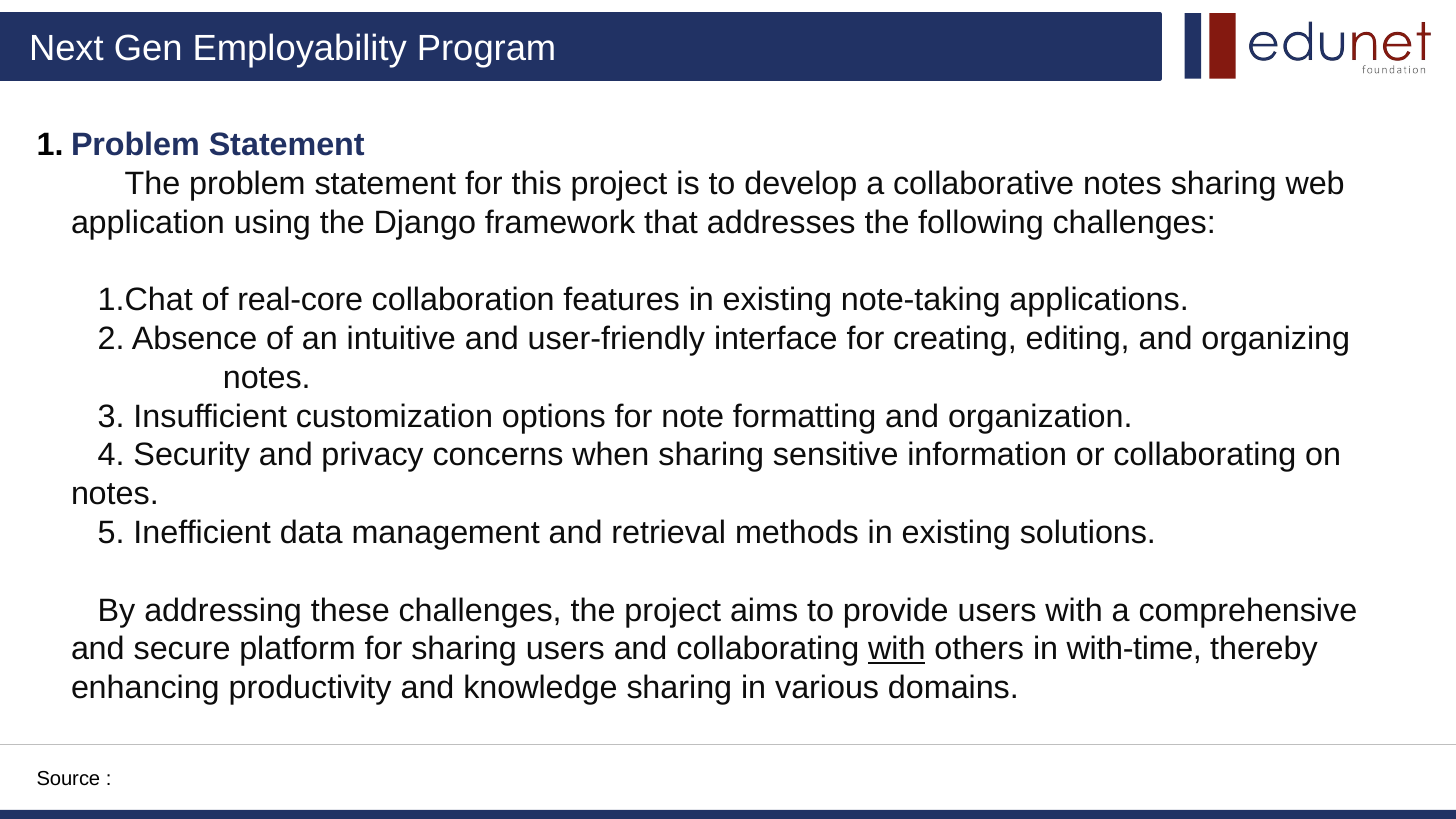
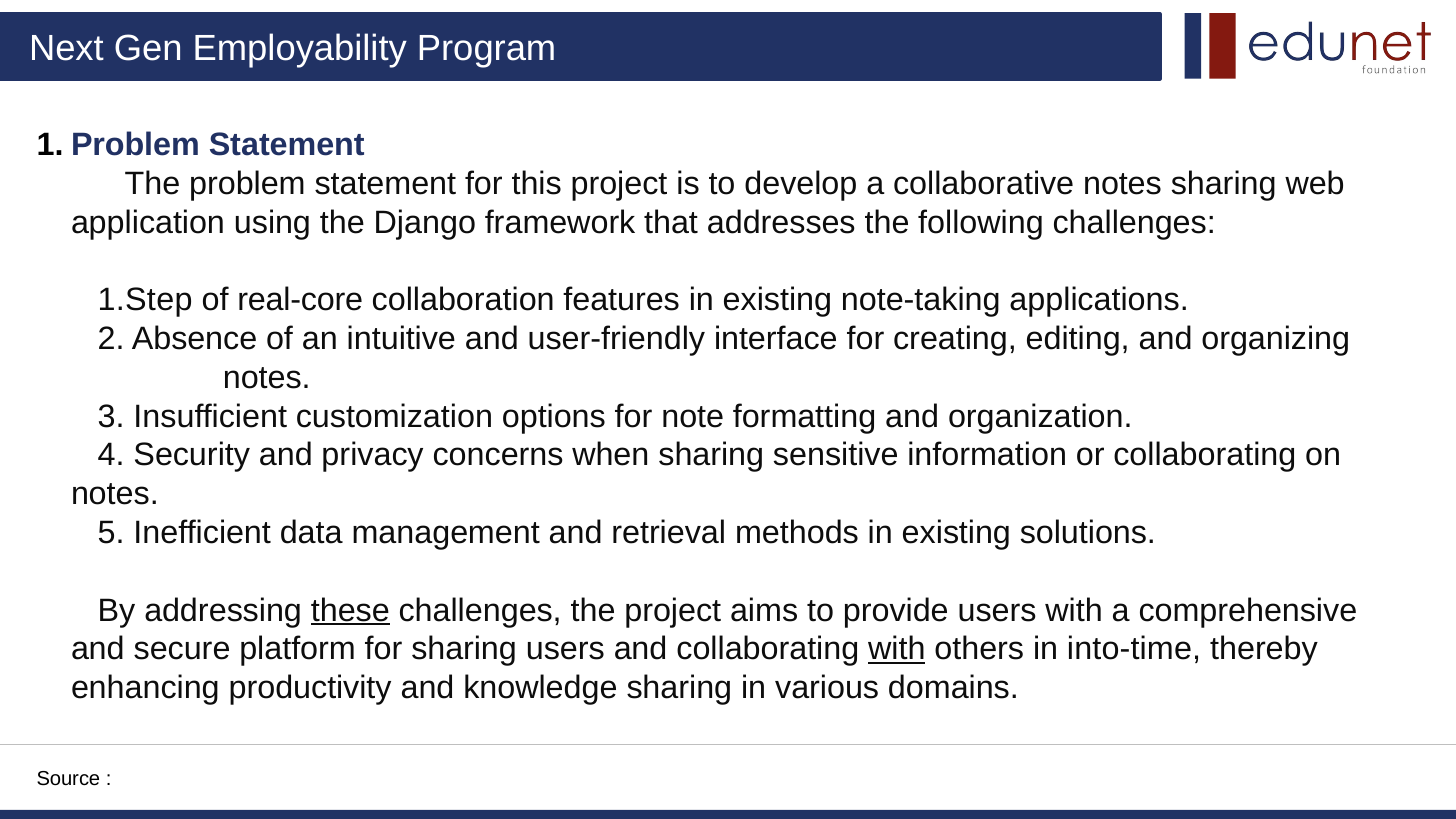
1.Chat: 1.Chat -> 1.Step (145, 300)
these underline: none -> present (350, 611)
with-time: with-time -> into-time (1134, 649)
